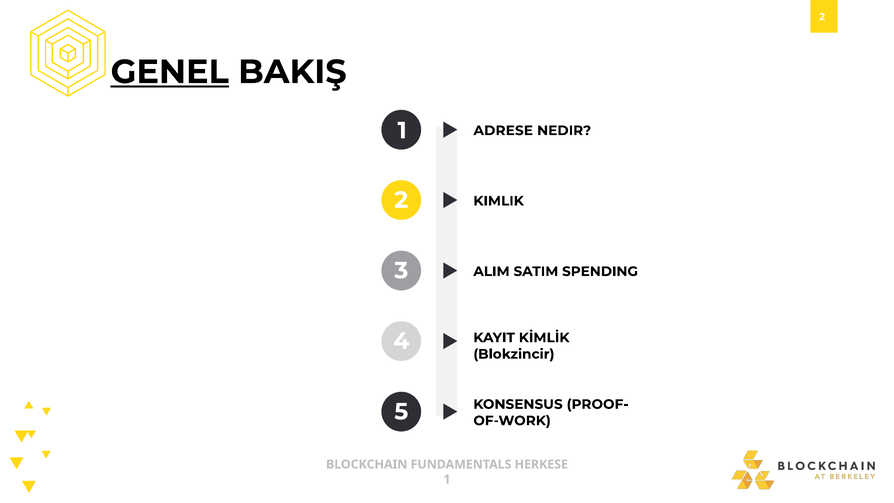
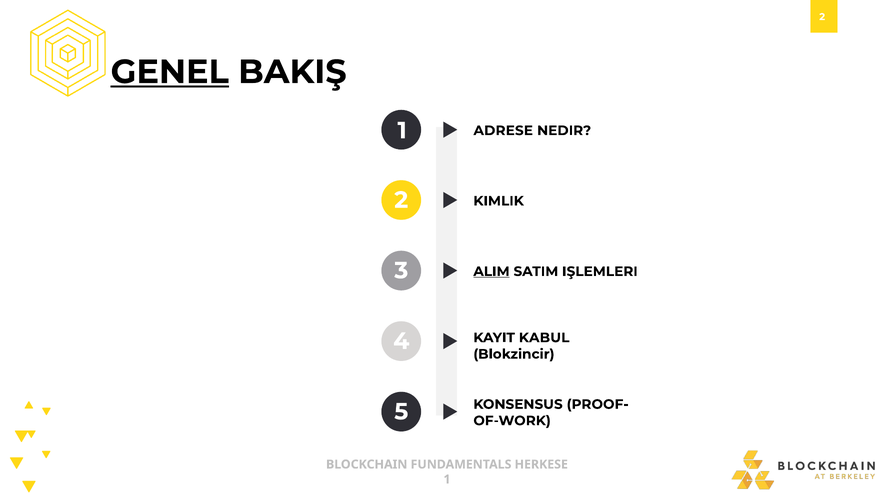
ALIM underline: none -> present (491, 271)
SPENDING: SPENDING -> IŞLEMLERI (600, 271)
KİMLİK: KİMLİK -> KABUL (544, 338)
